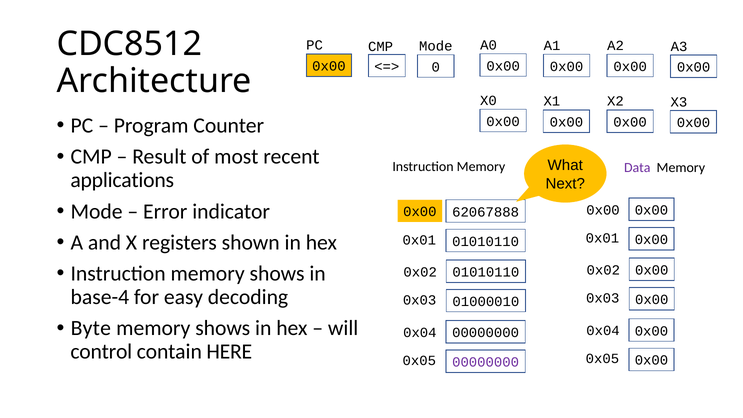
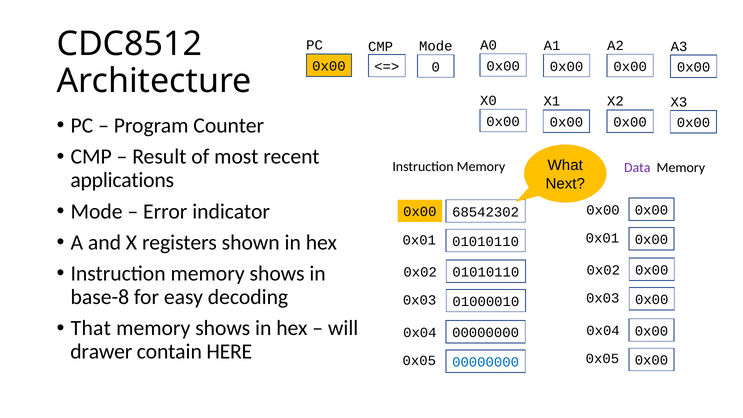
62067888: 62067888 -> 68542302 (486, 212)
base-4: base-4 -> base-8 (100, 297)
Byte: Byte -> That (91, 328)
control: control -> drawer (101, 352)
00000000 colour: purple -> blue (486, 362)
